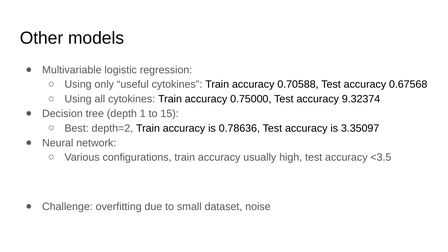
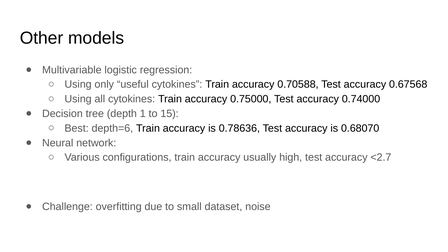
9.32374: 9.32374 -> 0.74000 (361, 99)
depth=2: depth=2 -> depth=6 (112, 128)
3.35097: 3.35097 -> 0.68070 (360, 128)
<3.5: <3.5 -> <2.7 (381, 157)
